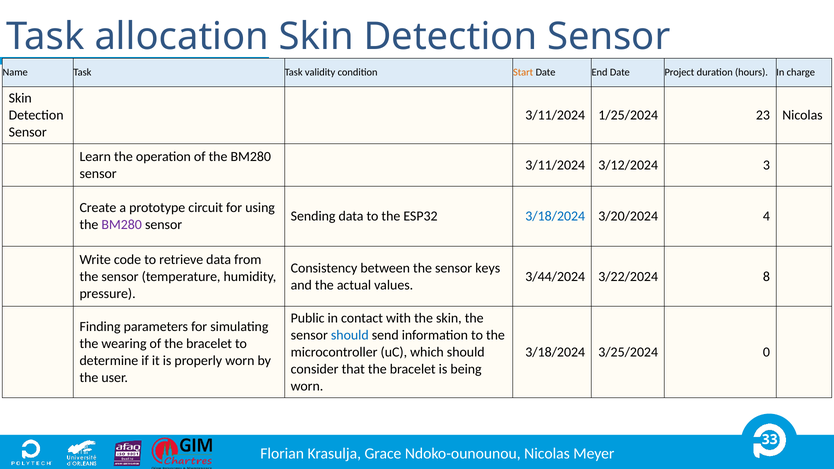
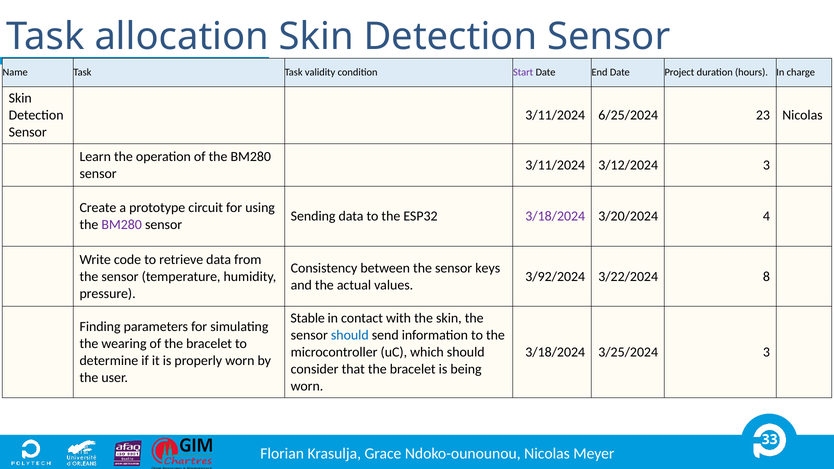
Start colour: orange -> purple (523, 72)
1/25/2024: 1/25/2024 -> 6/25/2024 (628, 115)
3/18/2024 colour: blue -> purple (555, 216)
3/44/2024: 3/44/2024 -> 3/92/2024 (555, 277)
Public: Public -> Stable (308, 318)
3/25/2024 0: 0 -> 3 (766, 352)
